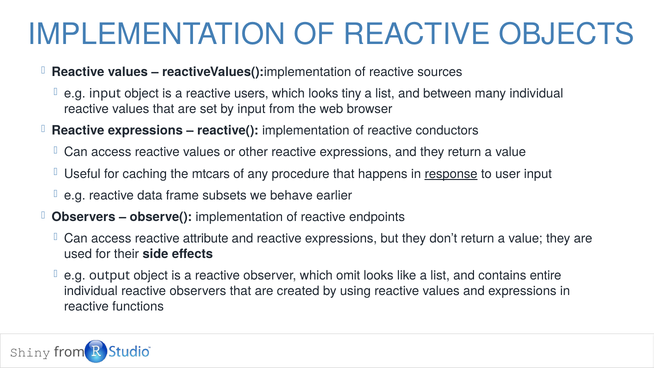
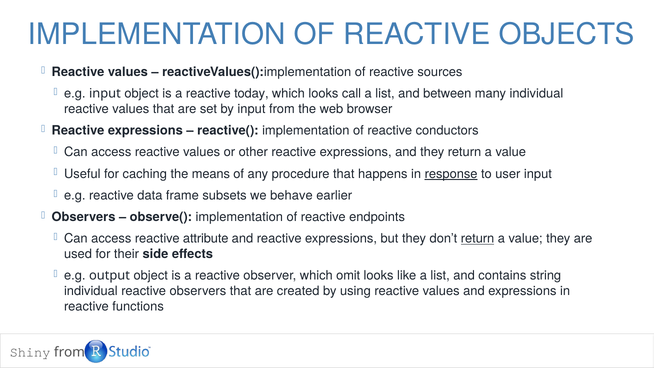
users: users -> today (251, 94)
tiny: tiny -> call (352, 94)
mtcars: mtcars -> means (211, 174)
return underline: none -> present (478, 239)
entire: entire -> string (546, 276)
